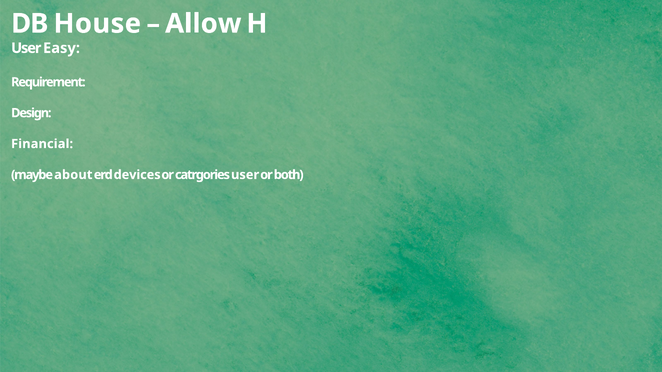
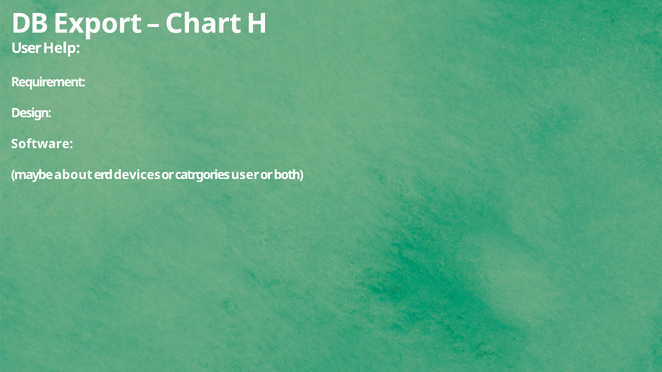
House: House -> Export (98, 24)
Allow: Allow -> Chart (203, 24)
Easy: Easy -> Help (62, 48)
Financial: Financial -> Software (42, 144)
